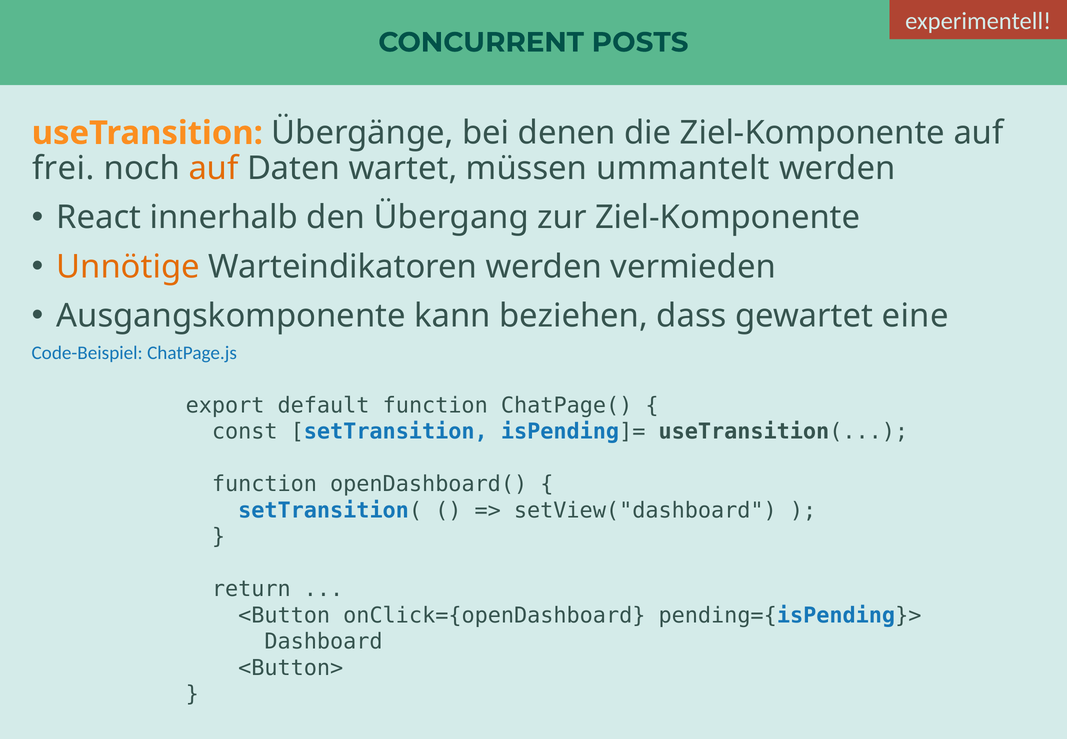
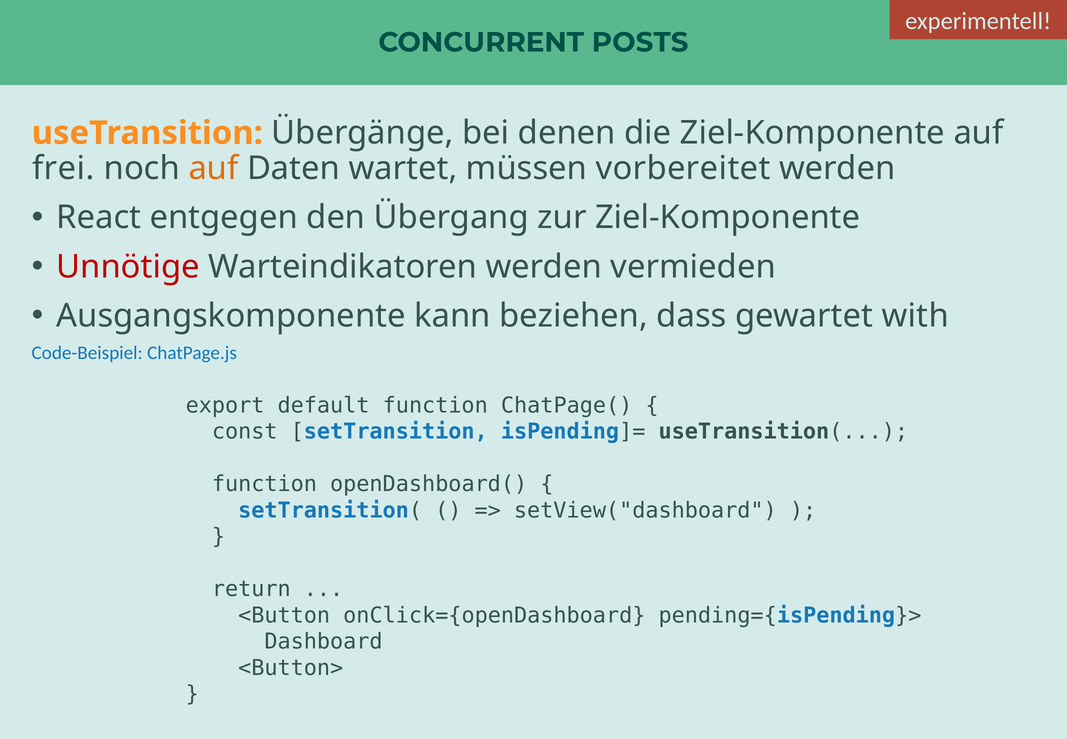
ummantelt: ummantelt -> vorbereitet (683, 168)
innerhalb: innerhalb -> entgegen (224, 218)
Unnötige colour: orange -> red (128, 267)
eine: eine -> with (915, 316)
